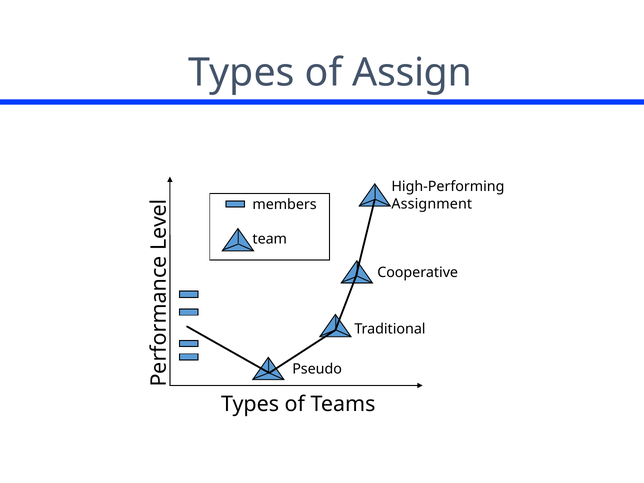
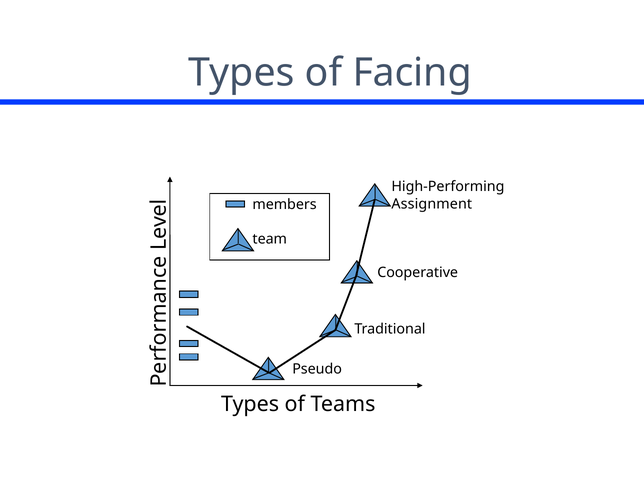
Assign: Assign -> Facing (412, 73)
